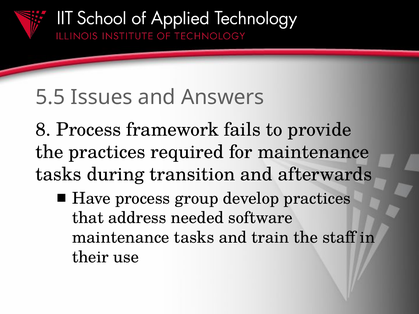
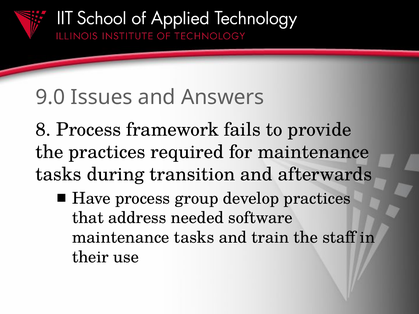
5.5: 5.5 -> 9.0 (50, 97)
